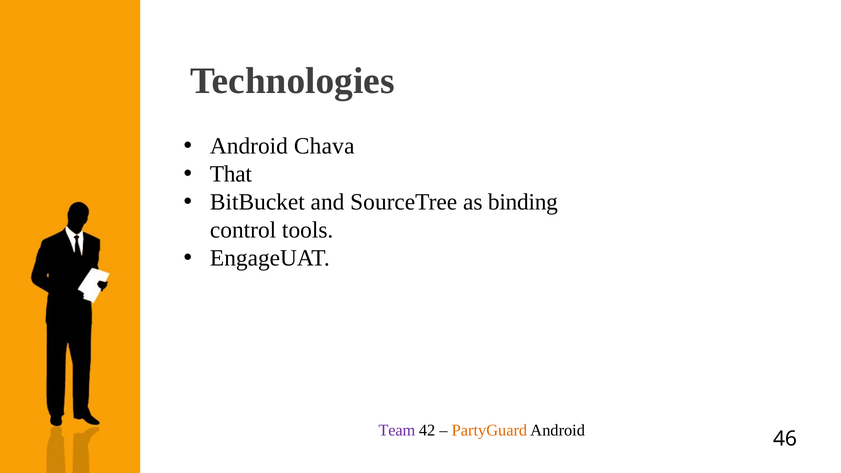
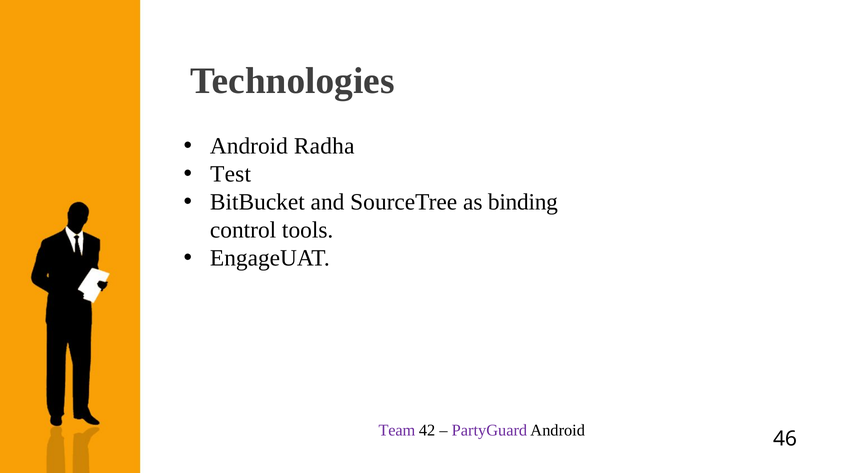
Chava: Chava -> Radha (324, 146)
That: That -> Test (231, 174)
PartyGuard colour: orange -> purple (489, 430)
